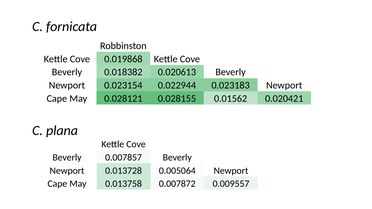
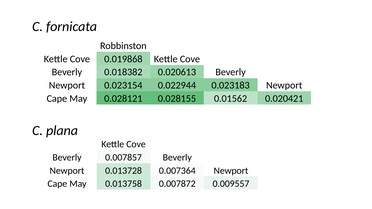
0.005064: 0.005064 -> 0.007364 (177, 171)
